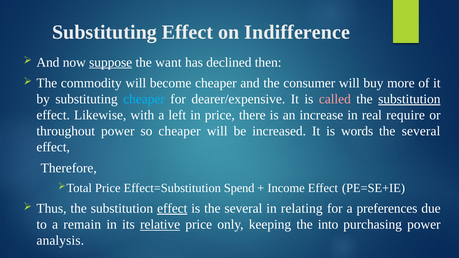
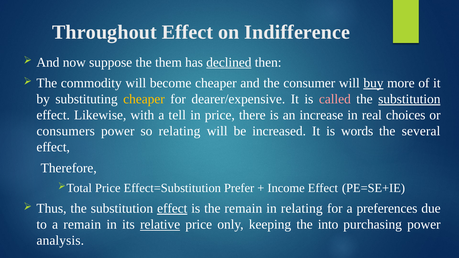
Substituting: Substituting -> Throughout (104, 32)
suppose underline: present -> none (111, 62)
want: want -> them (168, 62)
declined underline: none -> present (229, 62)
buy underline: none -> present (373, 83)
cheaper colour: light blue -> yellow (144, 99)
left: left -> tell (177, 115)
require: require -> choices (406, 115)
throughout: throughout -> consumers (66, 131)
so cheaper: cheaper -> relating (180, 131)
Spend: Spend -> Prefer (239, 188)
is the several: several -> remain (243, 209)
